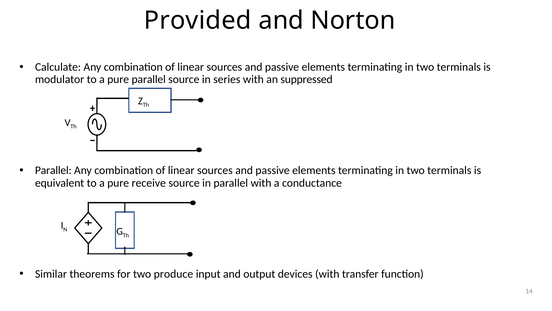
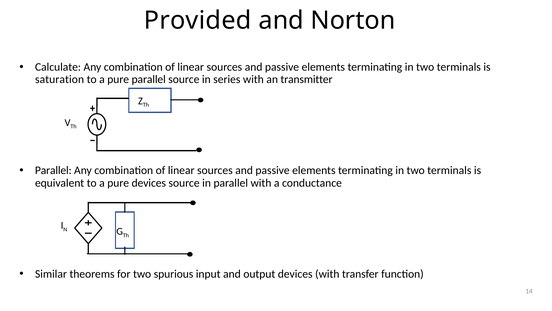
modulator: modulator -> saturation (60, 79)
suppressed: suppressed -> transmitter (307, 79)
pure receive: receive -> devices (149, 183)
produce: produce -> spurious (174, 274)
